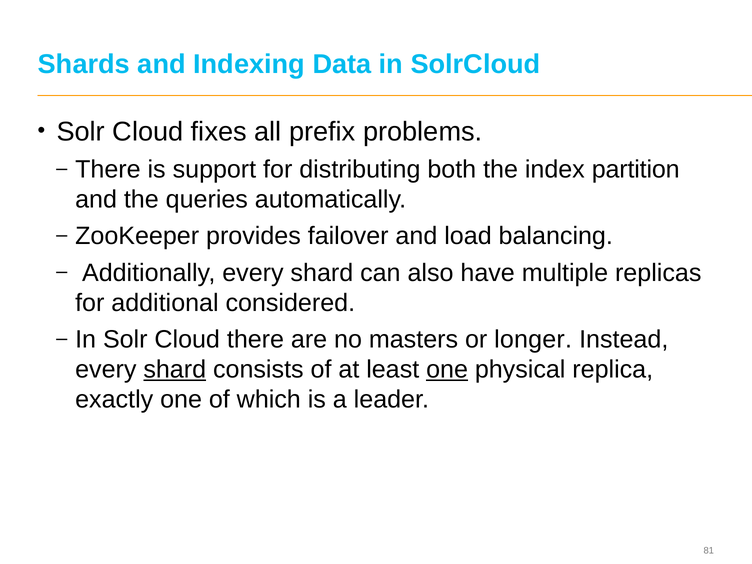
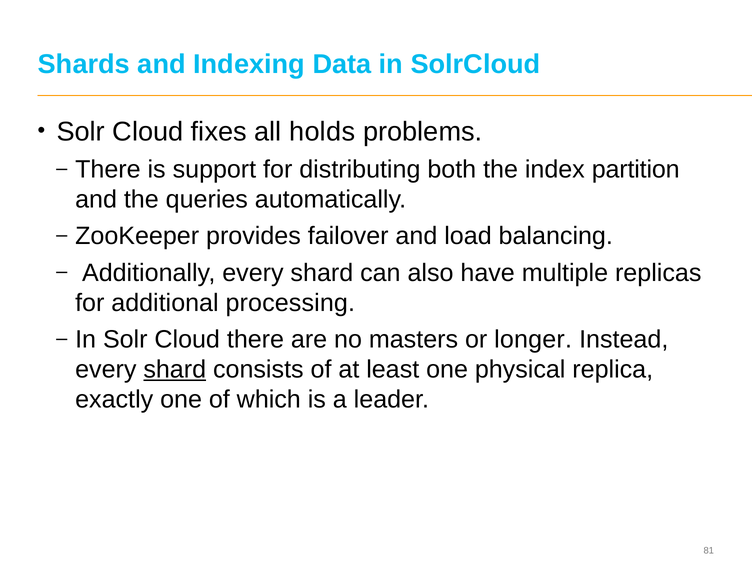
prefix: prefix -> holds (322, 132)
considered: considered -> processing (290, 303)
one underline: present -> none (447, 370)
